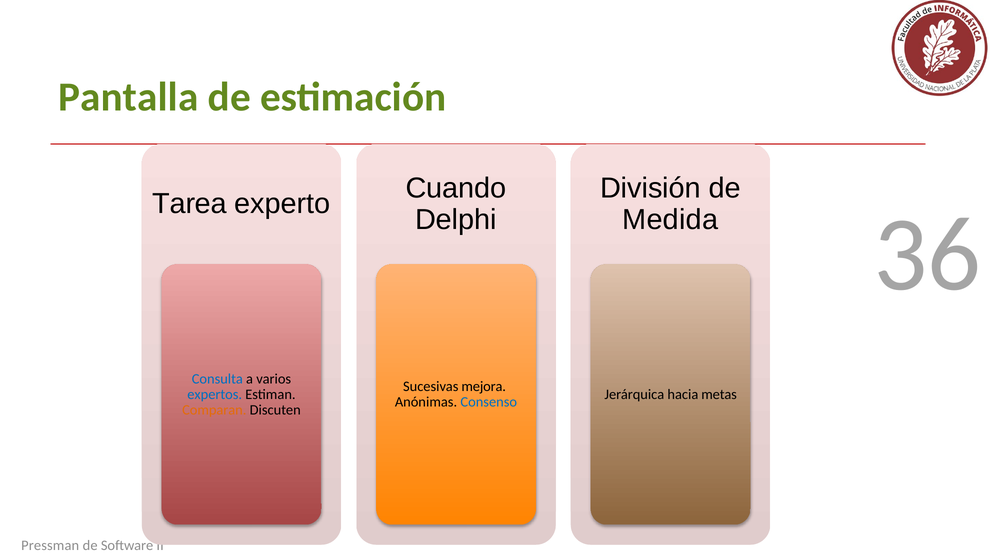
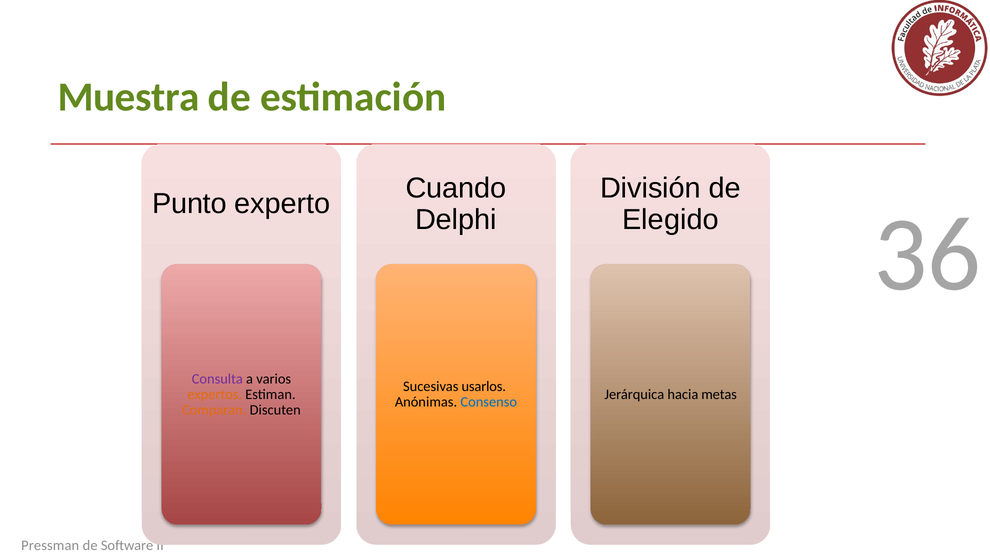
Pantalla: Pantalla -> Muestra (129, 97)
Tarea: Tarea -> Punto (190, 204)
Medida: Medida -> Elegido (670, 219)
Consulta colour: blue -> purple (217, 379)
mejora: mejora -> usarlos (484, 386)
expertos colour: blue -> orange (215, 394)
